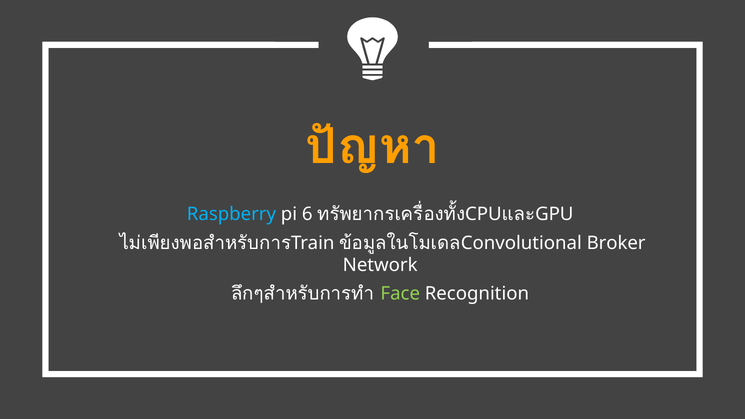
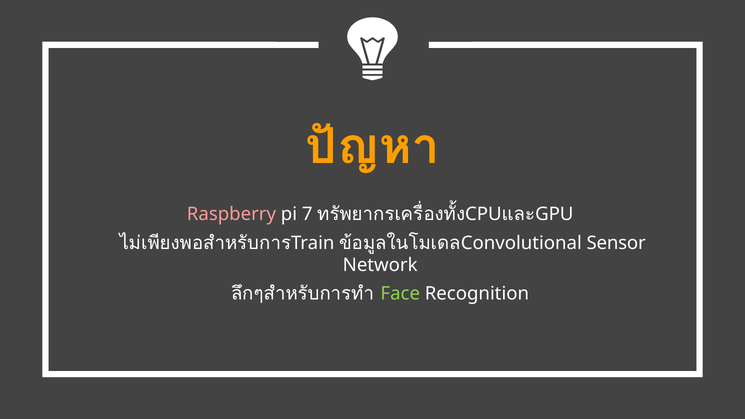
Raspberry colour: light blue -> pink (231, 214)
6: 6 -> 7 (307, 214)
Broker: Broker -> Sensor (616, 243)
